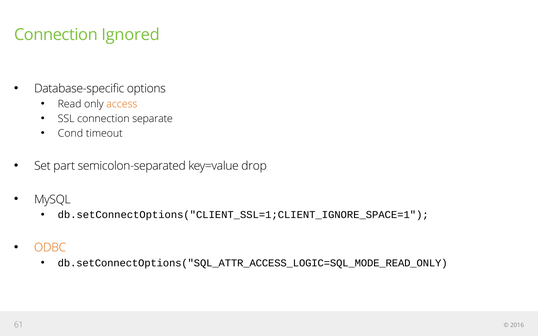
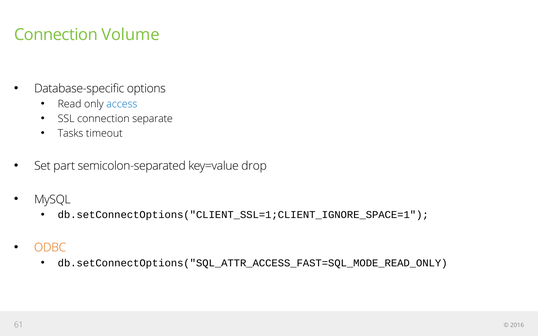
Ignored: Ignored -> Volume (130, 35)
access colour: orange -> blue (122, 104)
Cond: Cond -> Tasks (70, 133)
db.setConnectOptions("SQL_ATTR_ACCESS_LOGIC=SQL_MODE_READ_ONLY: db.setConnectOptions("SQL_ATTR_ACCESS_LOGIC=SQL_MODE_READ_ONLY -> db.setConnectOptions("SQL_ATTR_ACCESS_FAST=SQL_MODE_READ_ONLY (253, 263)
